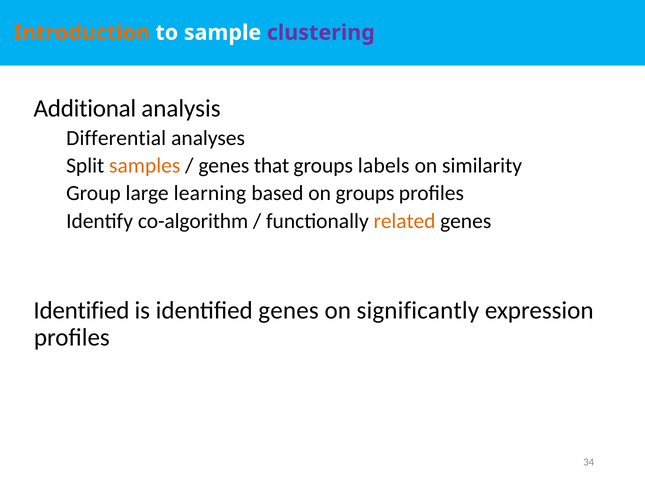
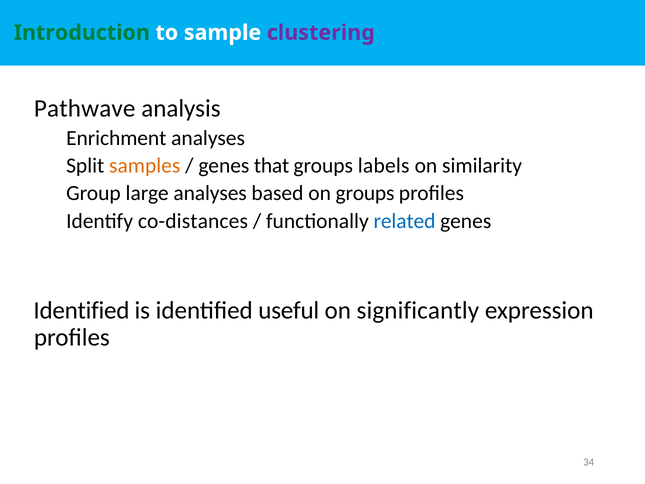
Introduction colour: orange -> green (82, 33)
Additional: Additional -> Pathwave (85, 108)
Differential: Differential -> Enrichment (116, 138)
large learning: learning -> analyses (210, 193)
co-algorithm: co-algorithm -> co-distances (193, 221)
related colour: orange -> blue (405, 221)
identified genes: genes -> useful (289, 310)
